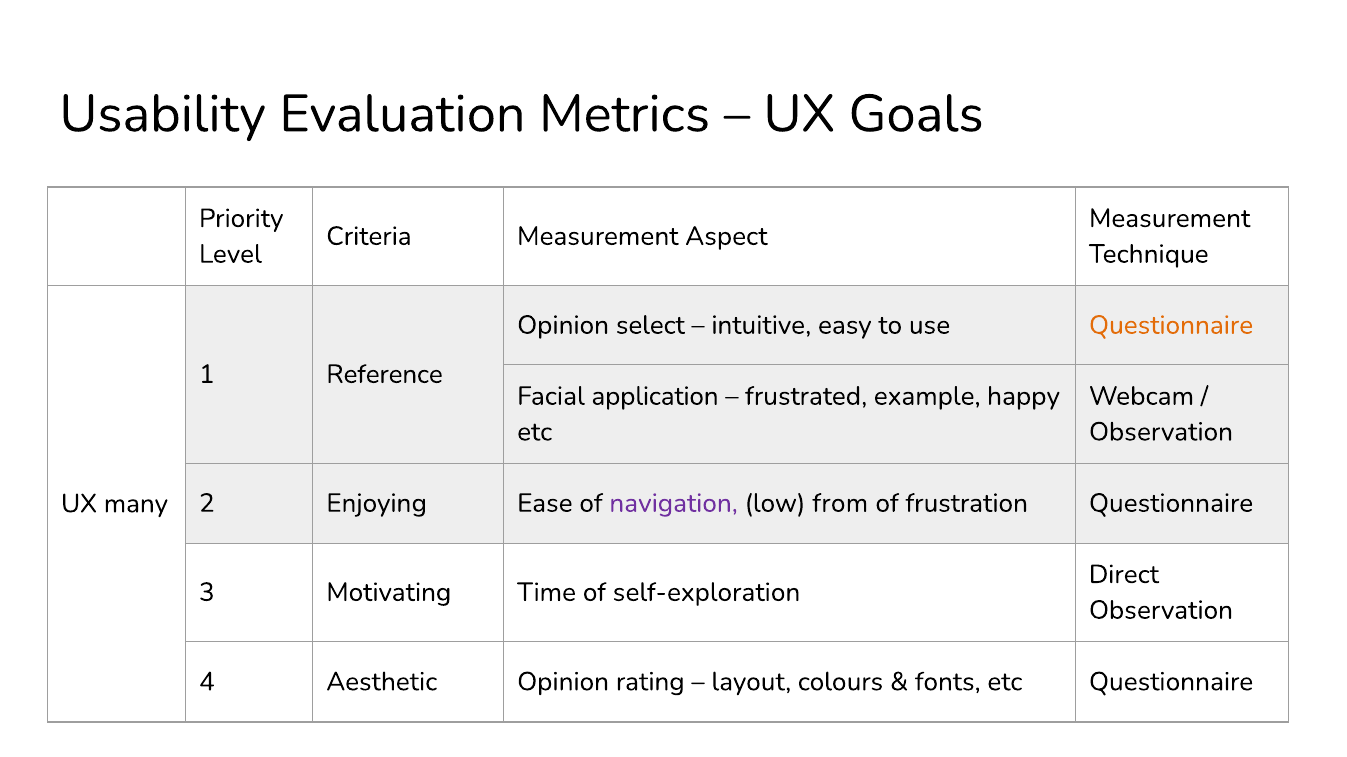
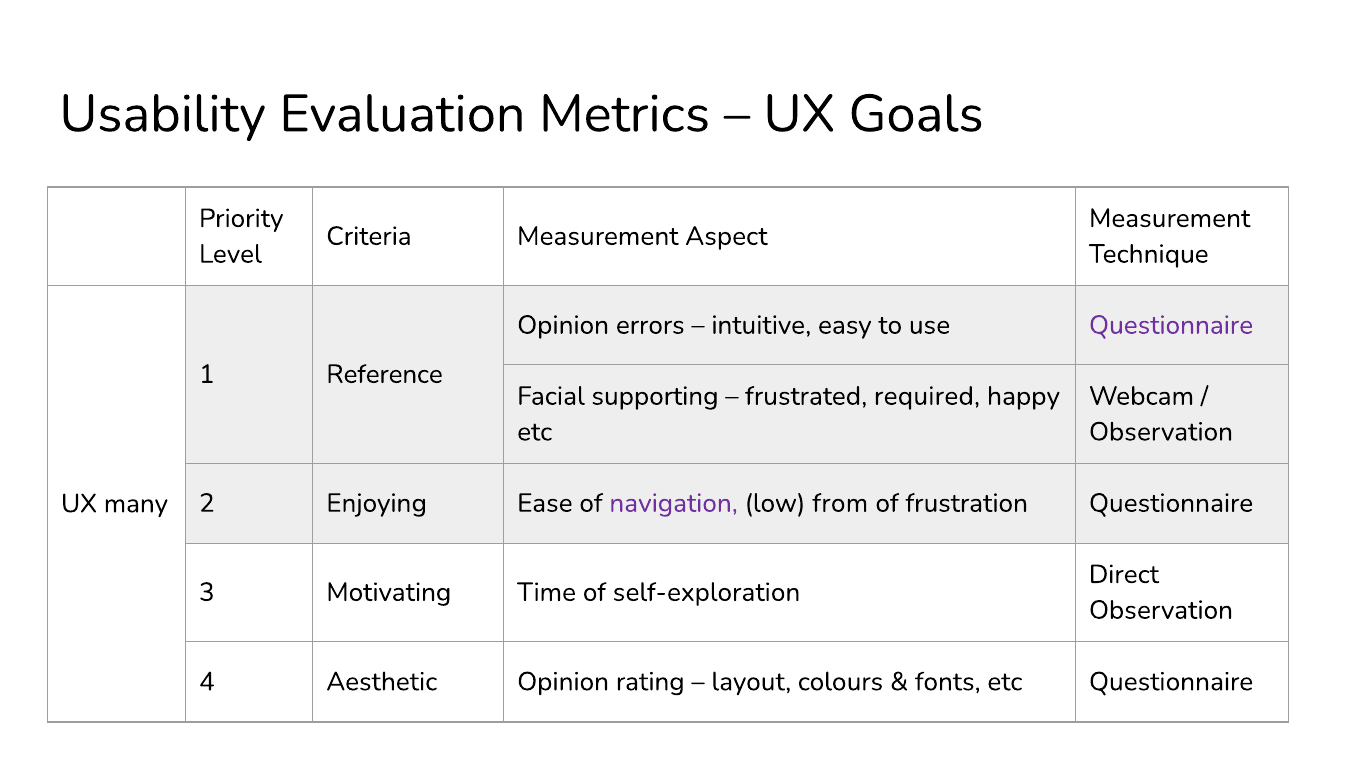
select: select -> errors (650, 325)
Questionnaire colour: orange -> purple (1171, 325)
application: application -> supporting (655, 396)
example: example -> required (927, 396)
